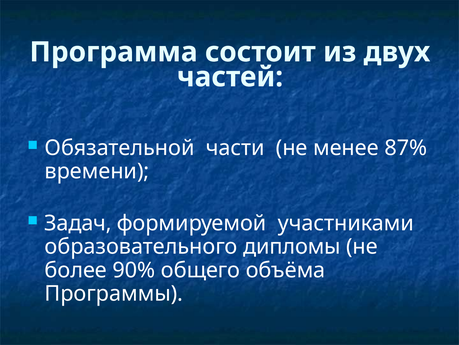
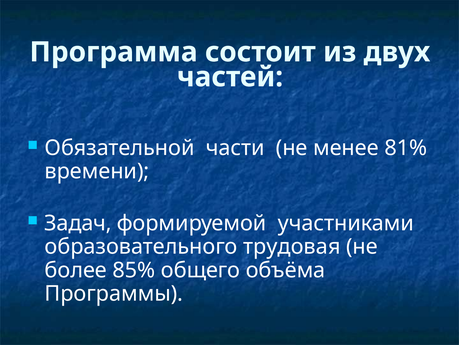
87%: 87% -> 81% (406, 148)
дипломы: дипломы -> трудовая (292, 246)
90%: 90% -> 85% (134, 270)
